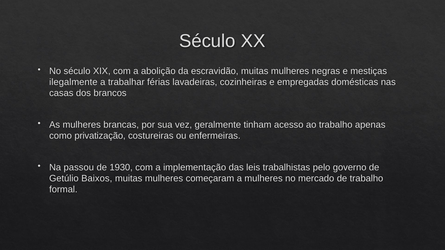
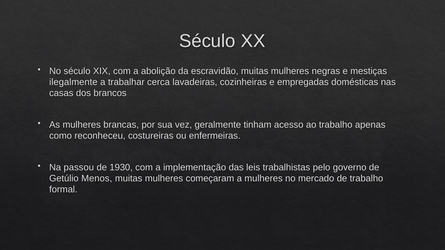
férias: férias -> cerca (159, 82)
privatização: privatização -> reconheceu (100, 136)
Baixos: Baixos -> Menos (97, 179)
